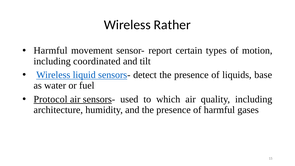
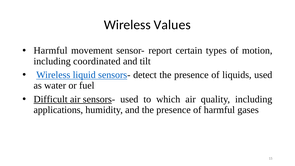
Rather: Rather -> Values (172, 25)
liquids base: base -> used (263, 75)
Protocol: Protocol -> Difficult (51, 99)
architecture: architecture -> applications (58, 110)
